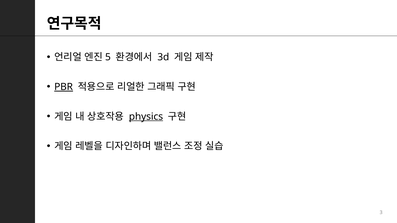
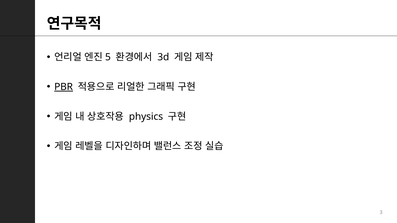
physics underline: present -> none (146, 117)
